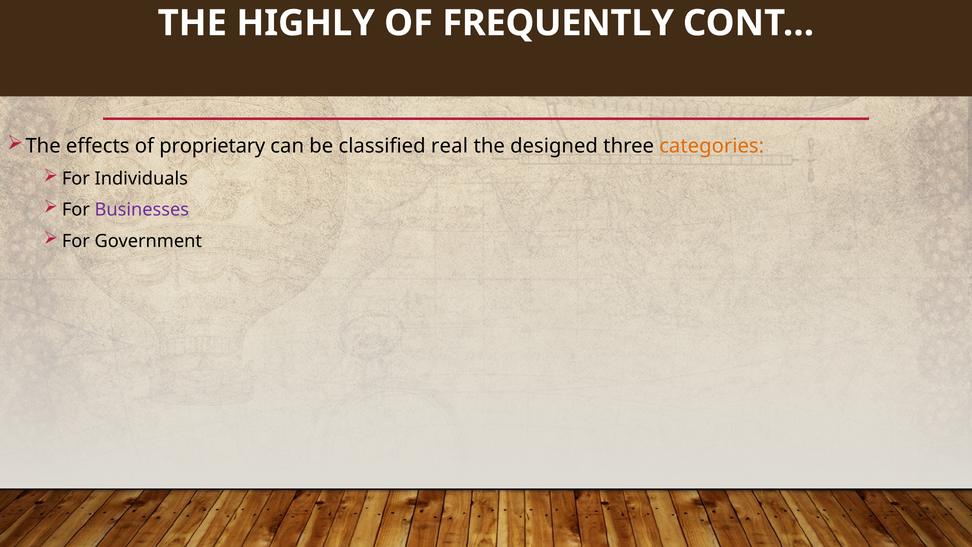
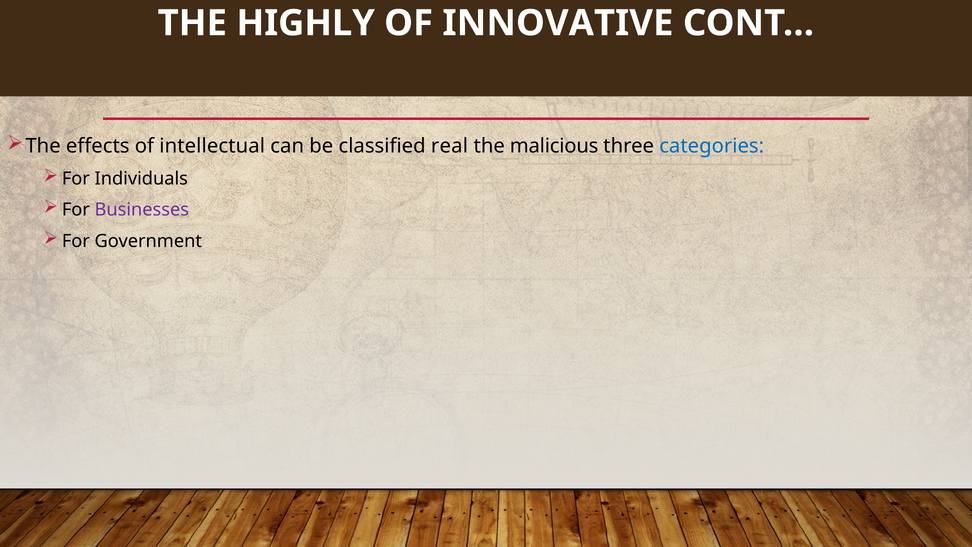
FREQUENTLY: FREQUENTLY -> INNOVATIVE (558, 23)
proprietary: proprietary -> intellectual (212, 146)
designed: designed -> malicious (554, 146)
categories colour: orange -> blue (712, 146)
